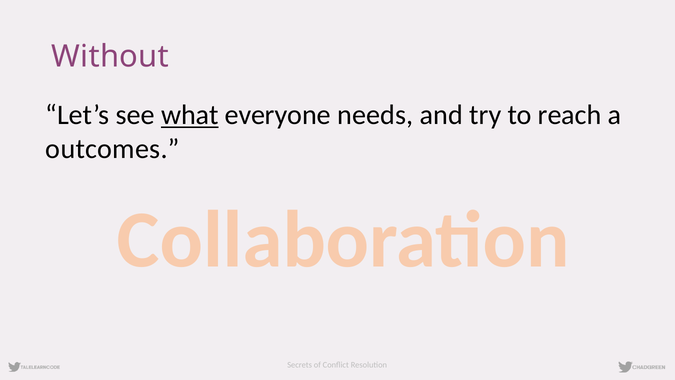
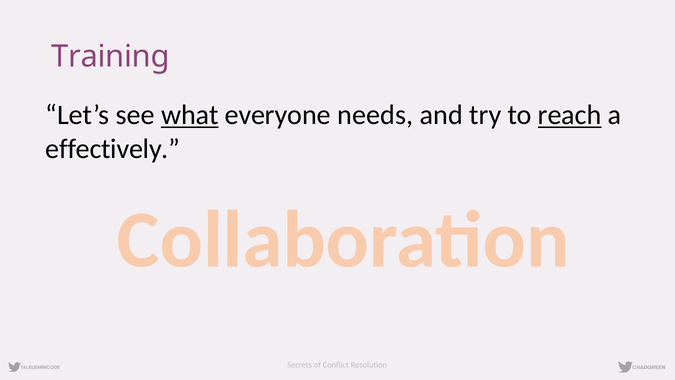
Without: Without -> Training (110, 57)
reach underline: none -> present (570, 115)
outcomes: outcomes -> effectively (113, 149)
